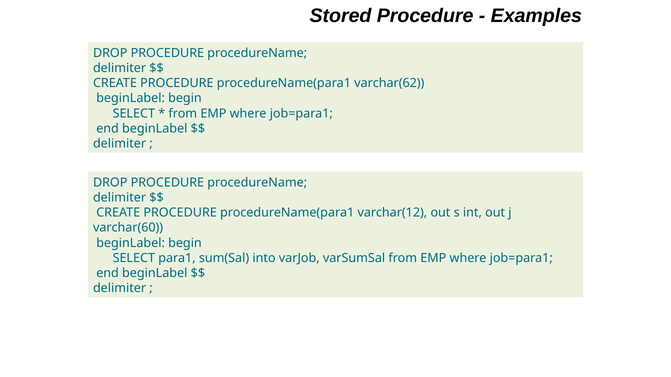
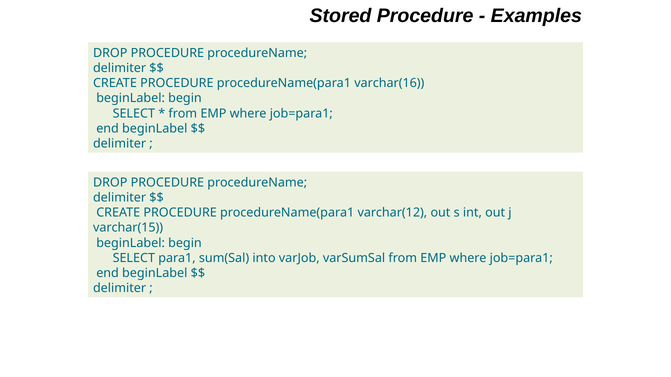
varchar(62: varchar(62 -> varchar(16 (389, 83)
varchar(60: varchar(60 -> varchar(15 (128, 228)
